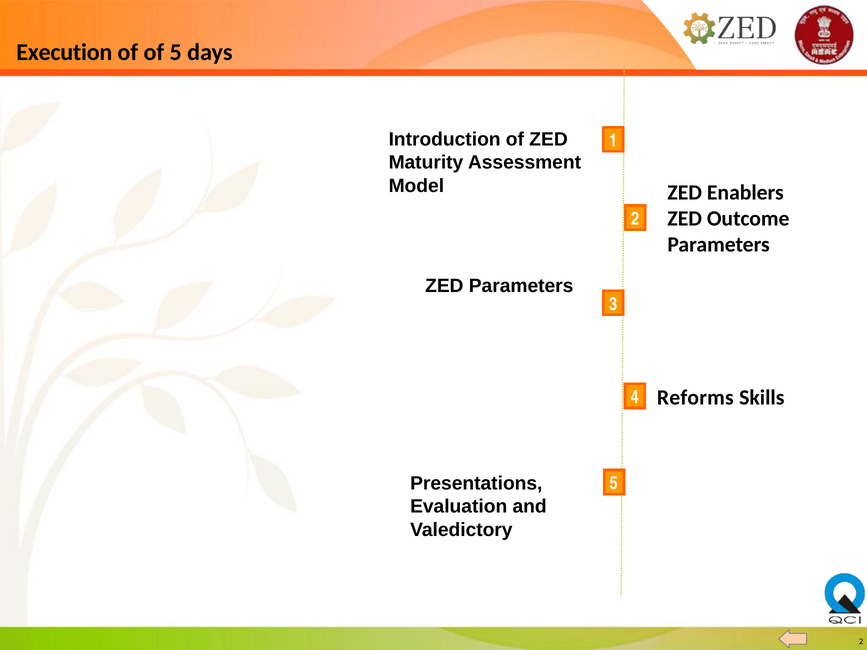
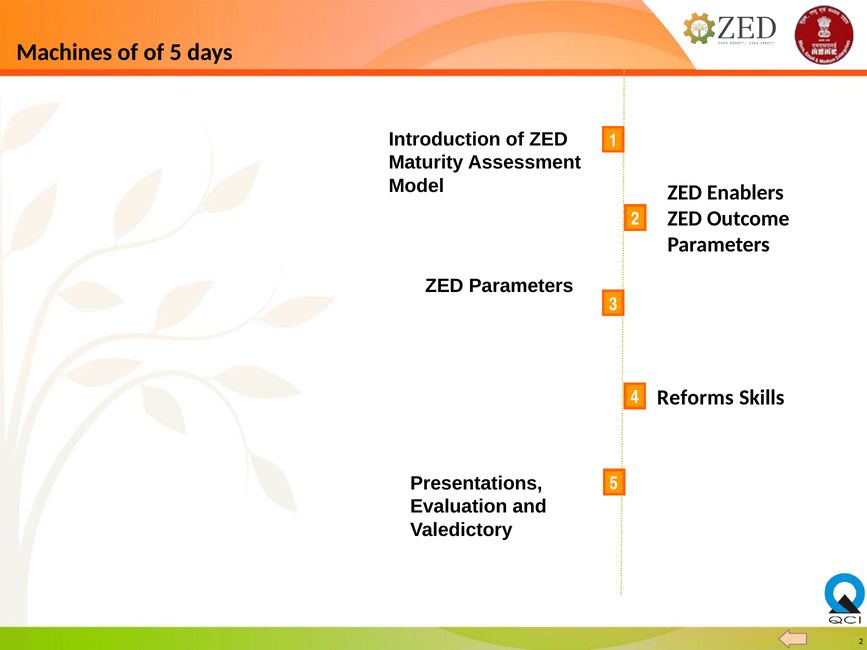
Execution: Execution -> Machines (64, 52)
